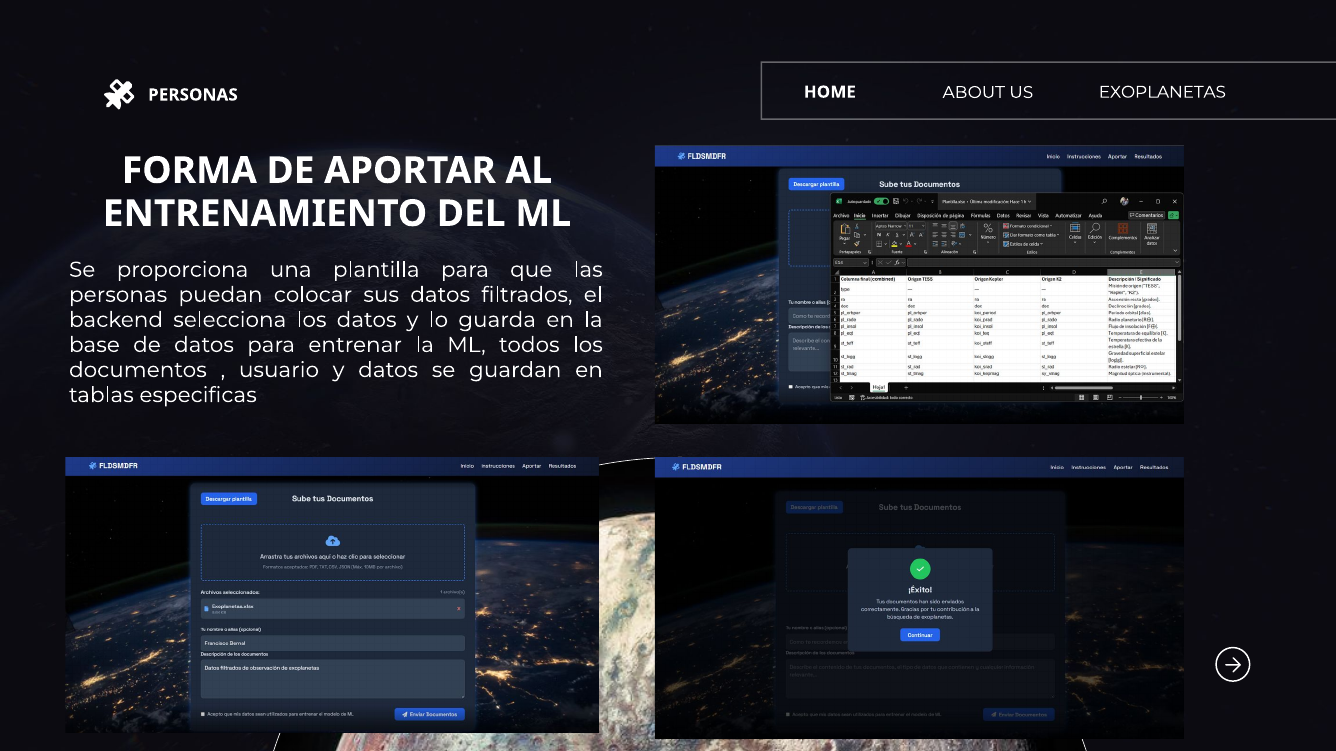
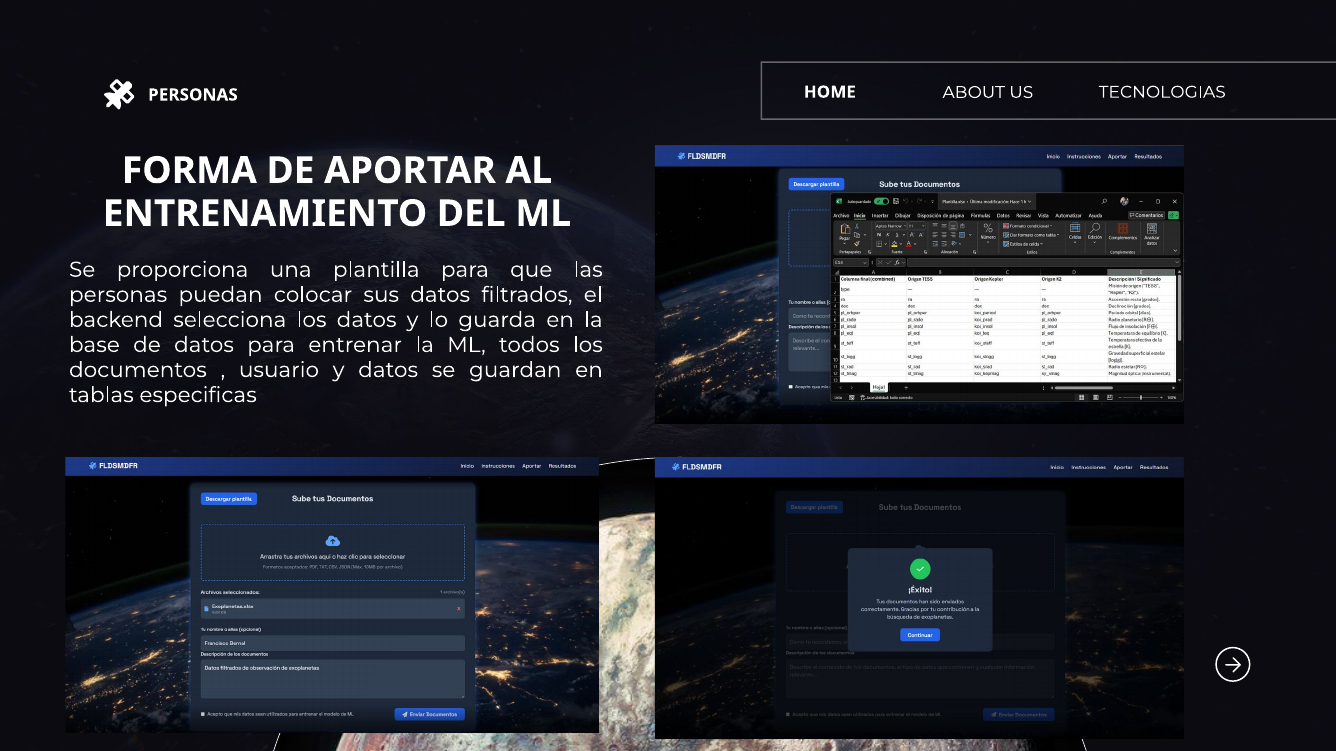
EXOPLANETAS: EXOPLANETAS -> TECNOLOGIAS (1162, 92)
